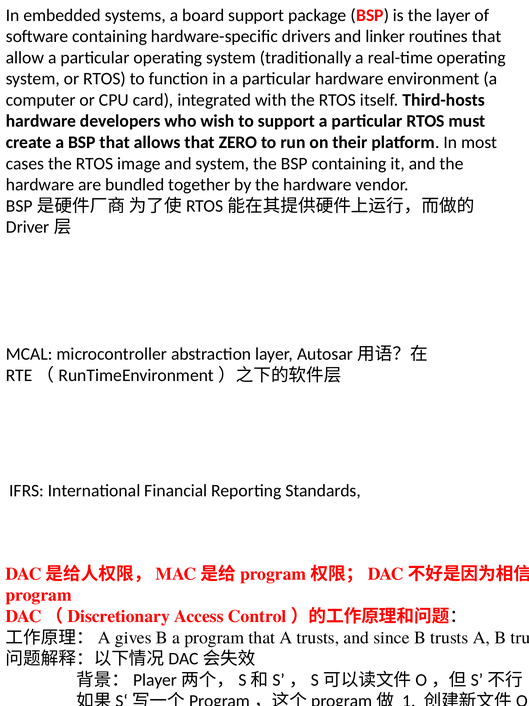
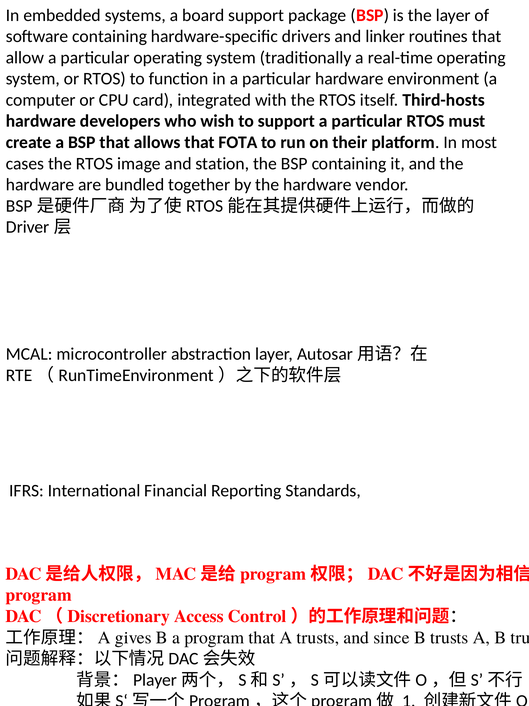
ZERO: ZERO -> FOTA (238, 142)
and system: system -> station (222, 163)
